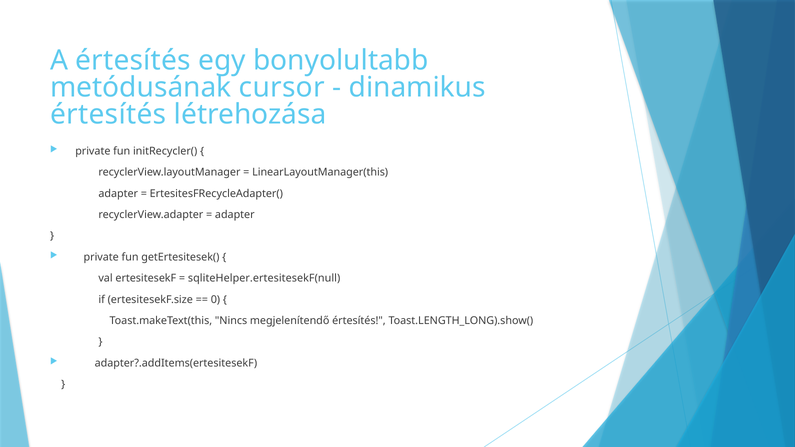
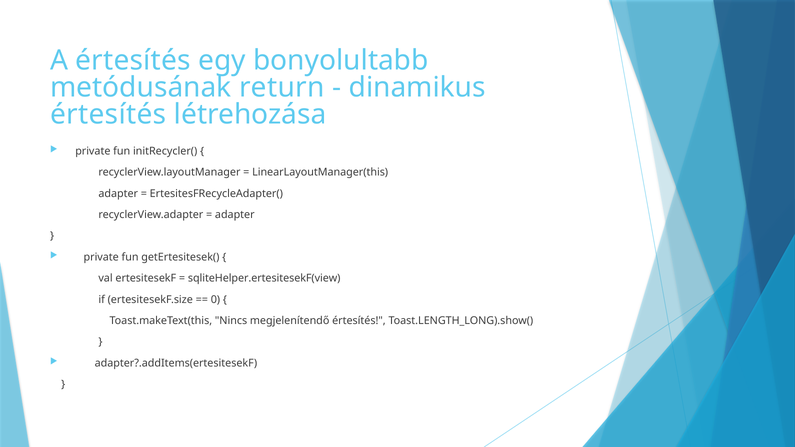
cursor: cursor -> return (282, 87)
sqliteHelper.ertesitesekF(null: sqliteHelper.ertesitesekF(null -> sqliteHelper.ertesitesekF(view (264, 278)
